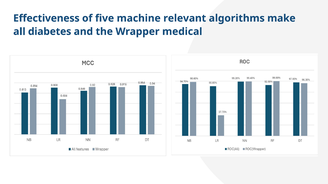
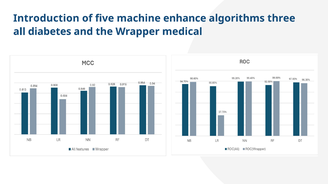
Effectiveness: Effectiveness -> Introduction (46, 18)
relevant: relevant -> enhance (185, 18)
make: make -> three (281, 18)
